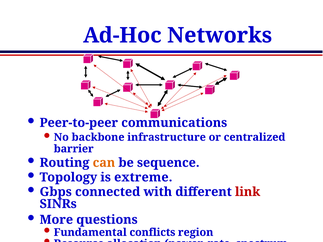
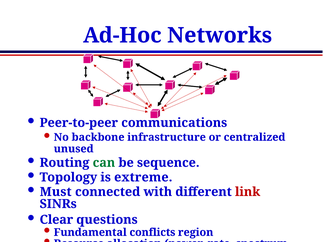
barrier: barrier -> unused (74, 149)
can colour: orange -> green (104, 163)
Gbps: Gbps -> Must (56, 192)
More: More -> Clear (56, 220)
